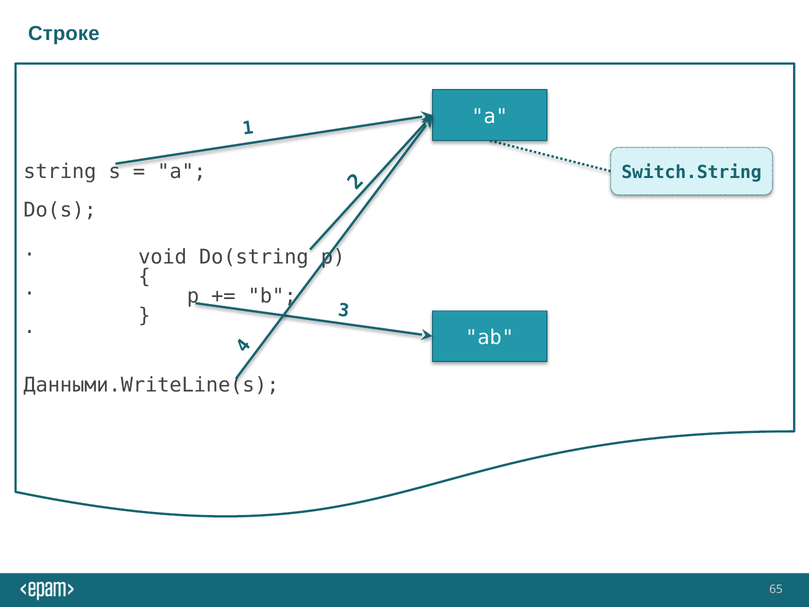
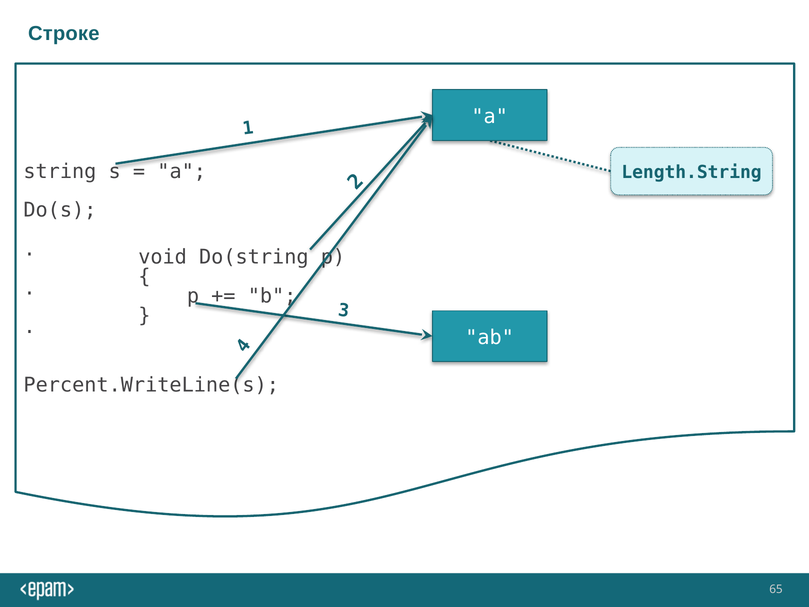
Switch.String: Switch.String -> Length.String (692, 172)
Данными.WriteLine(s: Данными.WriteLine(s -> Percent.WriteLine(s (151, 385)
